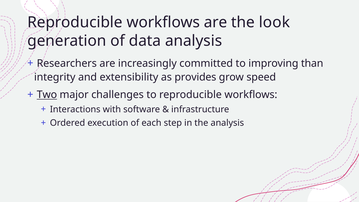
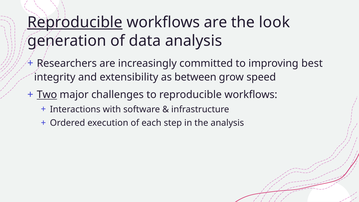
Reproducible underline: none -> present (75, 22)
than: than -> best (312, 63)
provides: provides -> between (195, 77)
